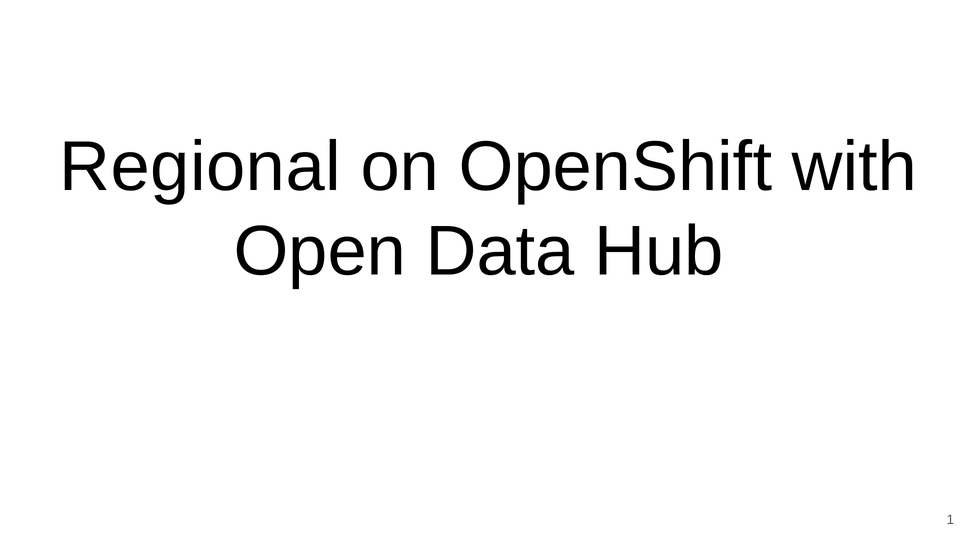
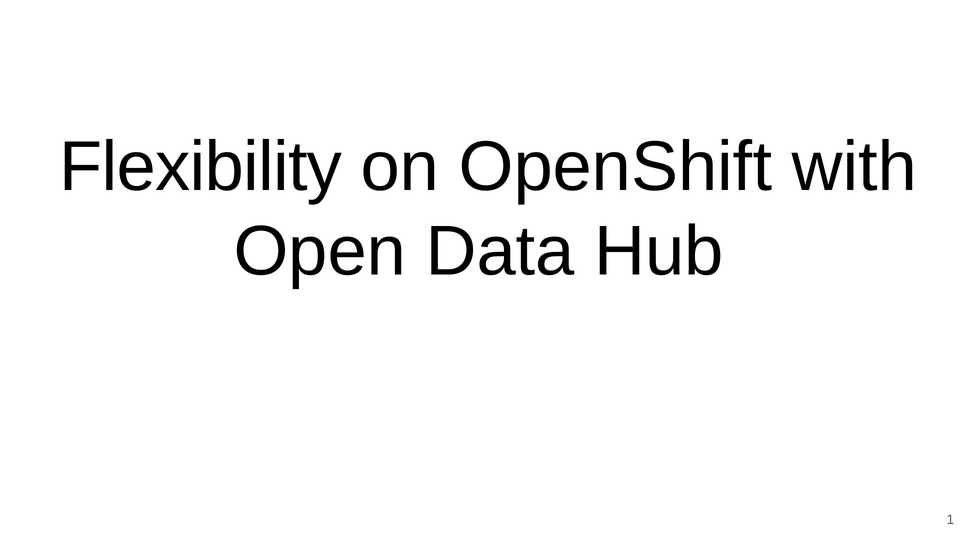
Regional: Regional -> Flexibility (201, 167)
